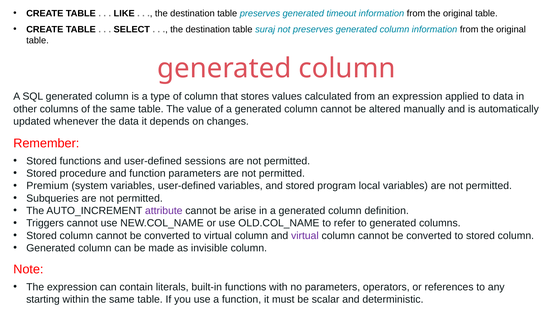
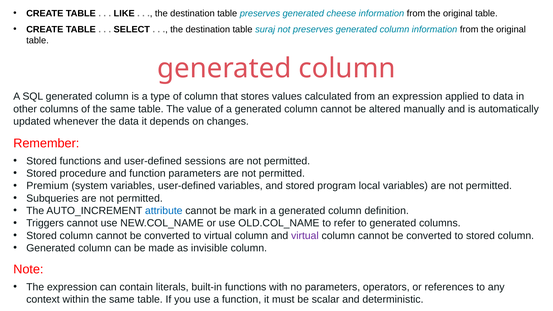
timeout: timeout -> cheese (341, 14)
attribute colour: purple -> blue (164, 211)
arise: arise -> mark (245, 211)
starting: starting -> context (43, 300)
